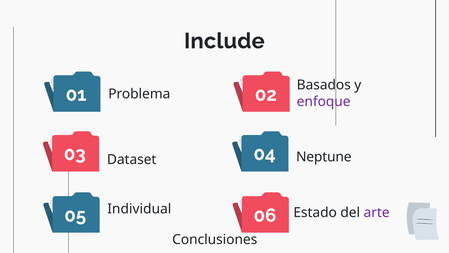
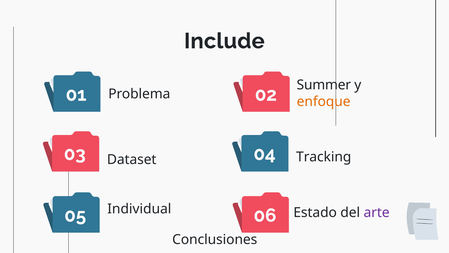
Basados: Basados -> Summer (324, 85)
enfoque colour: purple -> orange (324, 101)
Neptune: Neptune -> Tracking (324, 157)
